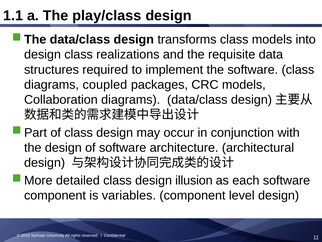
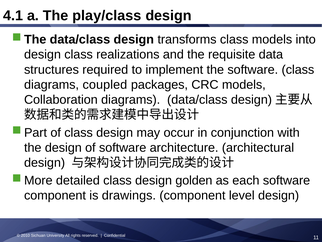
1.1: 1.1 -> 4.1 (13, 16)
illusion: illusion -> golden (194, 180)
variables: variables -> drawings (129, 195)
